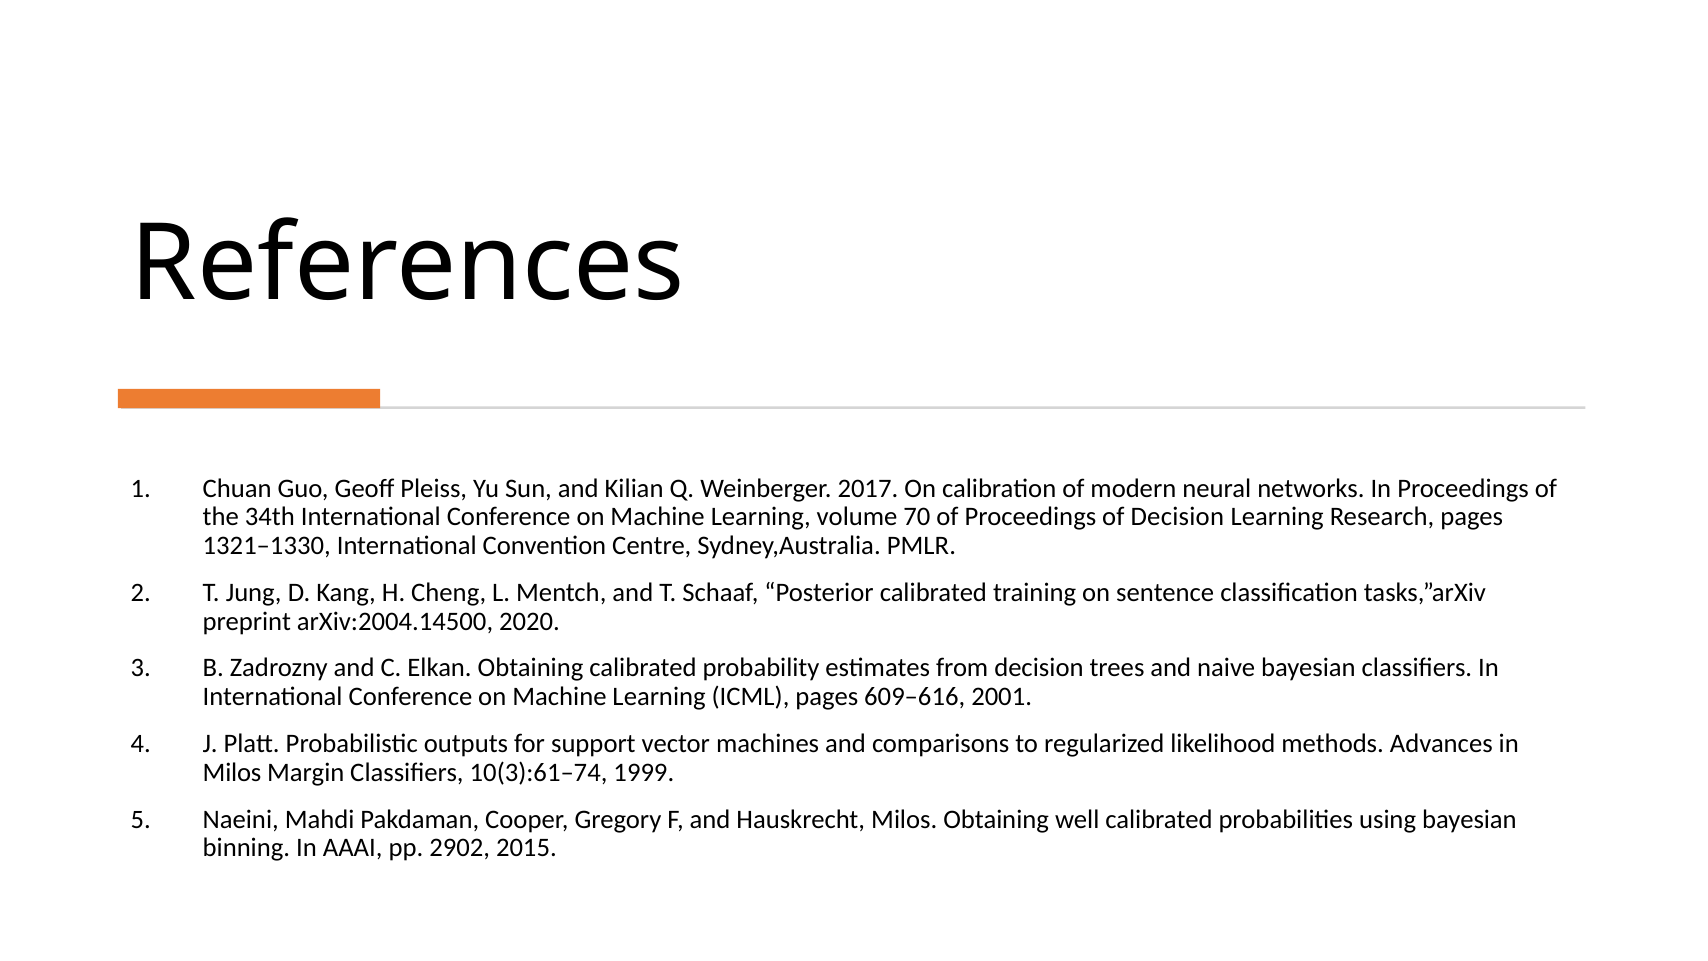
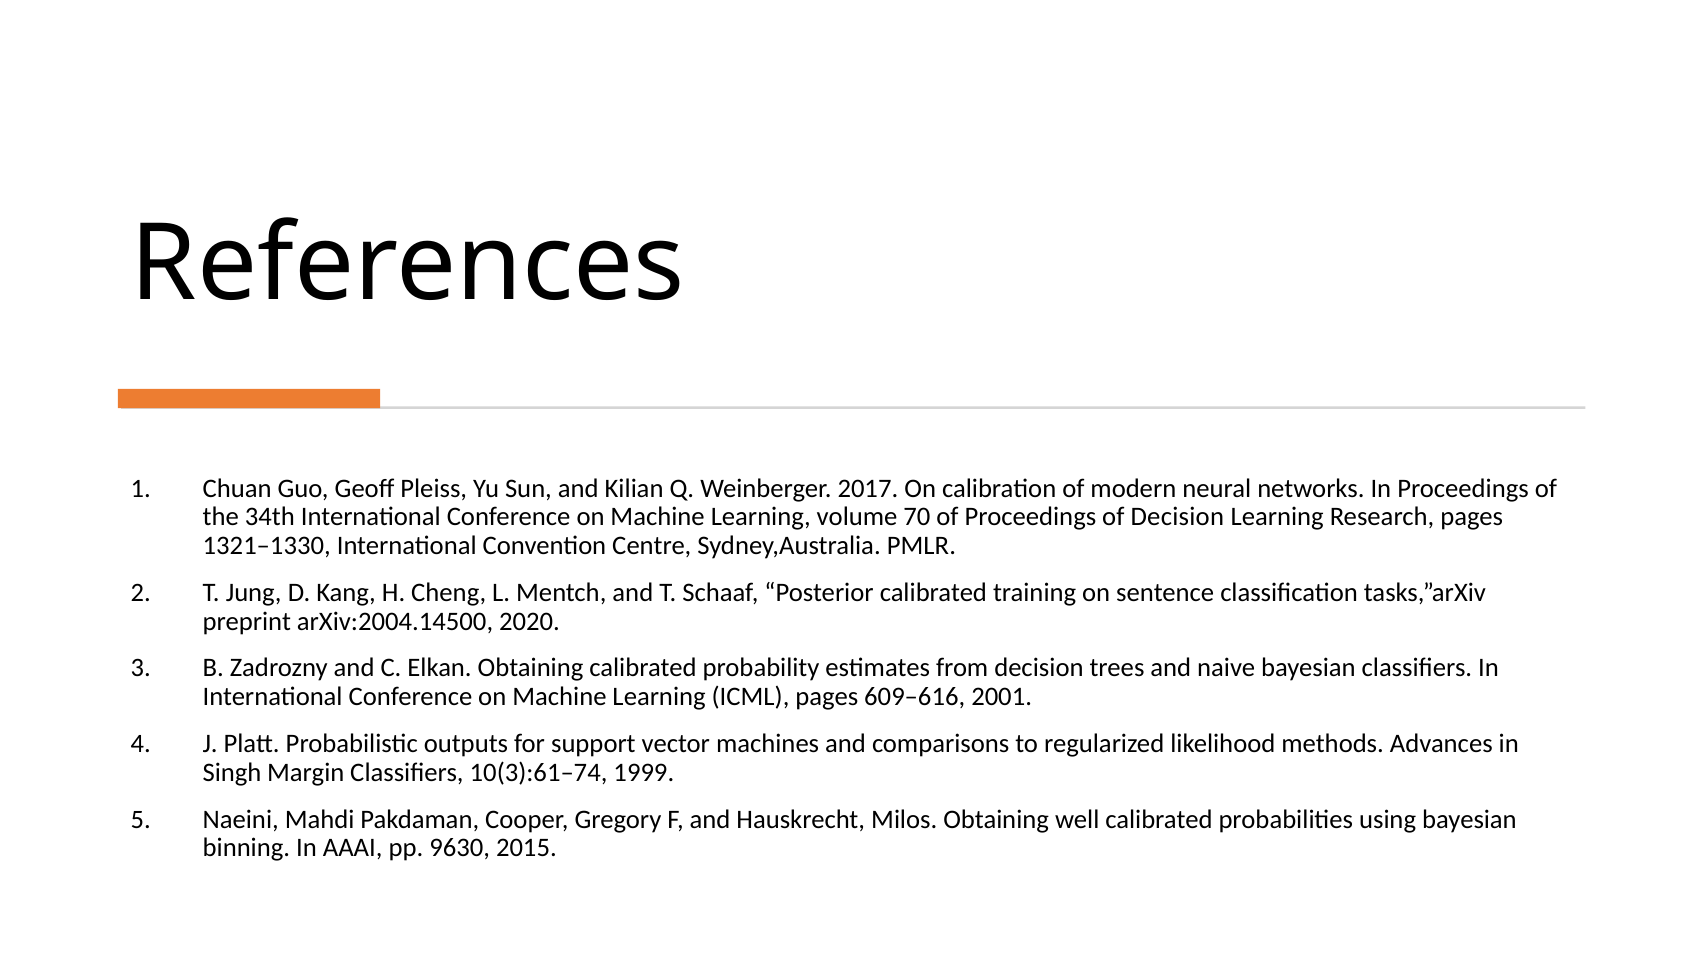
Milos: Milos -> Singh (232, 772)
2902: 2902 -> 9630 (460, 848)
